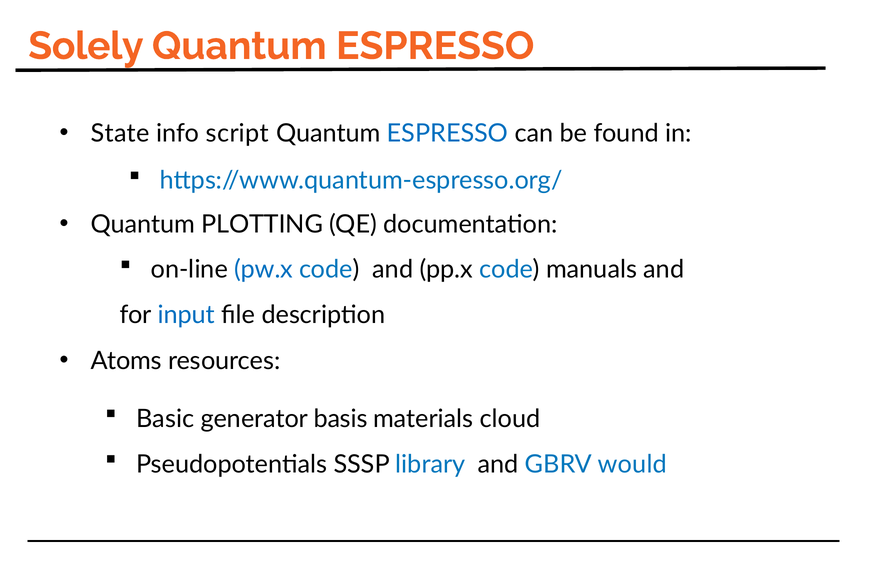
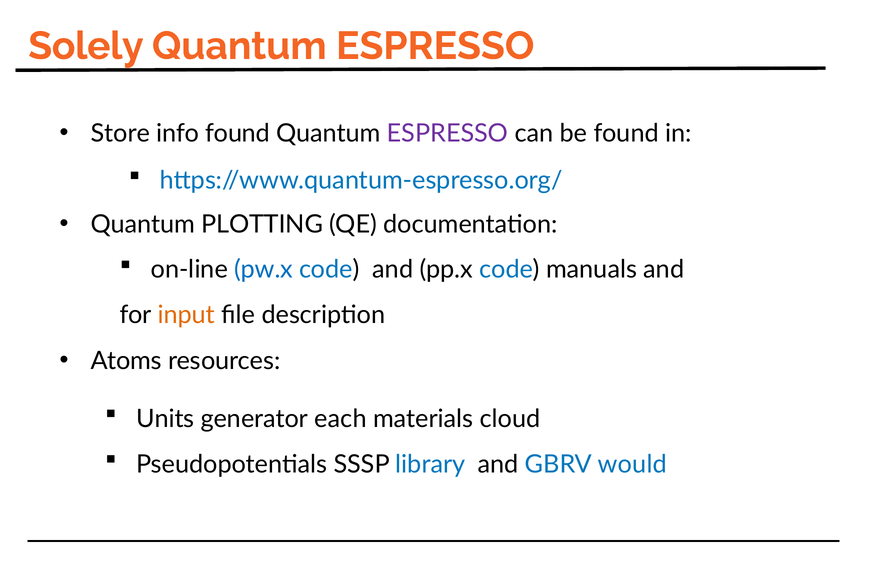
State: State -> Store (120, 133)
info script: script -> found (238, 133)
ESPRESSO colour: blue -> purple (448, 133)
input colour: blue -> orange (186, 315)
Basic: Basic -> Units (165, 418)
basis: basis -> each (340, 418)
